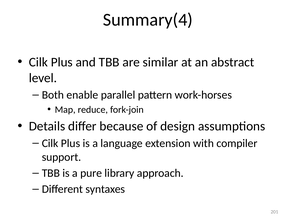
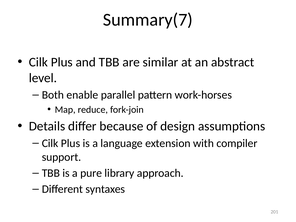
Summary(4: Summary(4 -> Summary(7 (148, 20)
